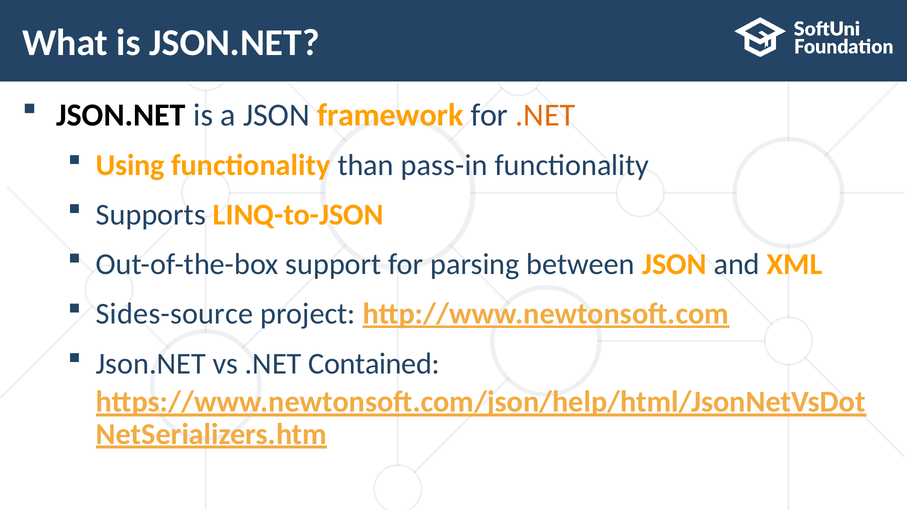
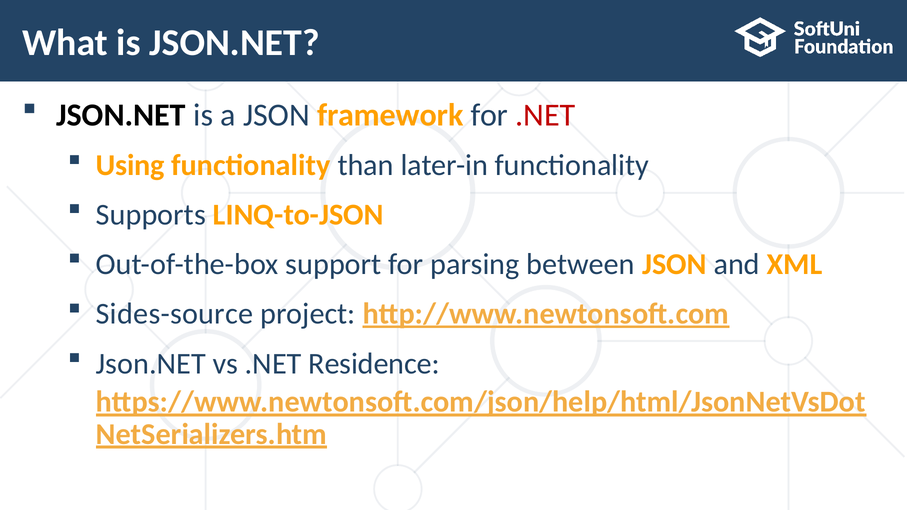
.NET colour: orange -> red (545, 115)
pass-in: pass-in -> later-in (444, 166)
Contained: Contained -> Residence (374, 364)
